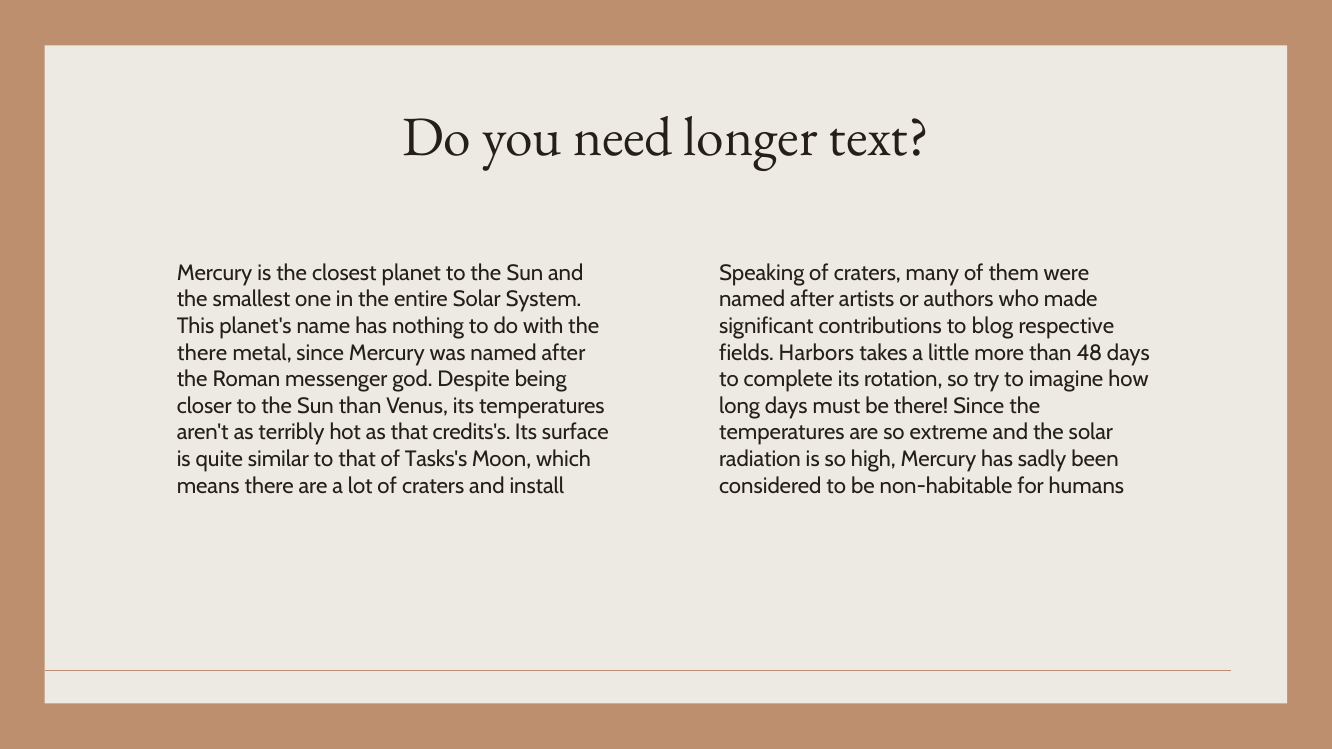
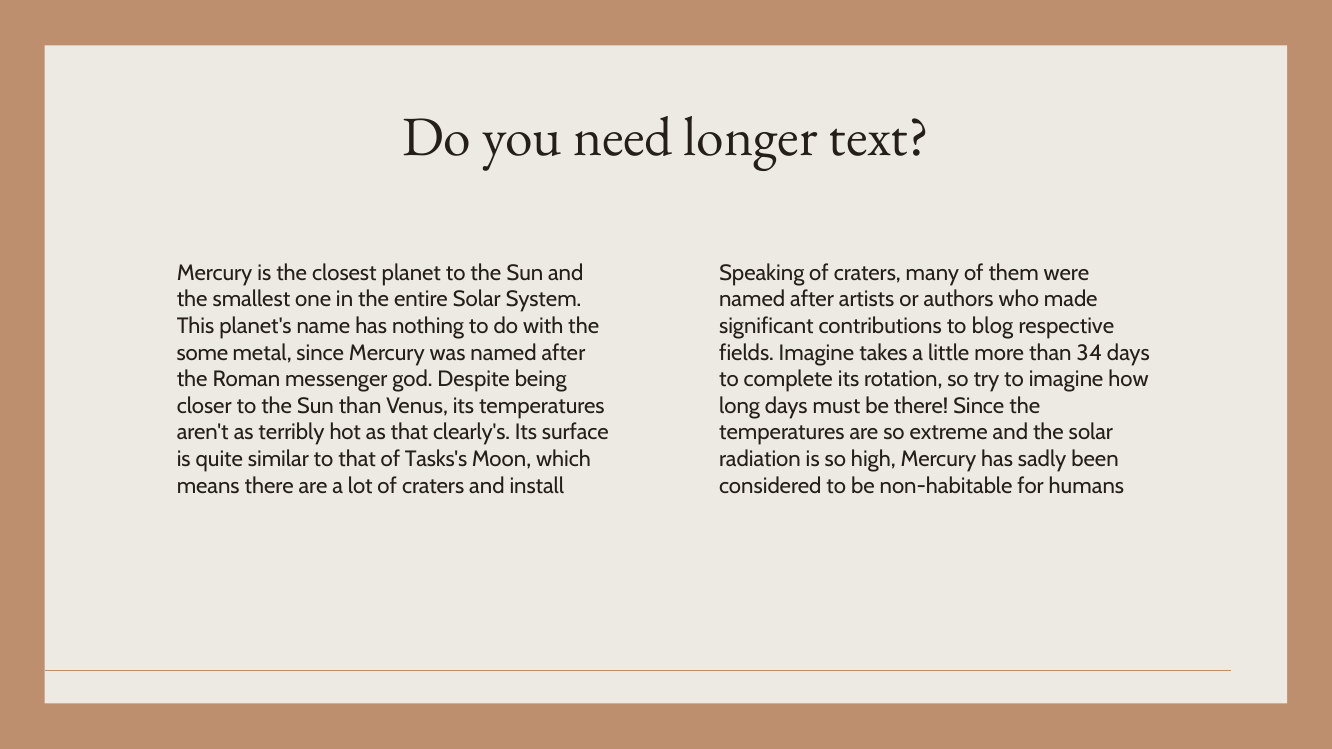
there: there -> some (202, 353)
fields Harbors: Harbors -> Imagine (816, 353)
48: 48 -> 34 (1089, 353)
credits's: credits's -> clearly's (472, 433)
